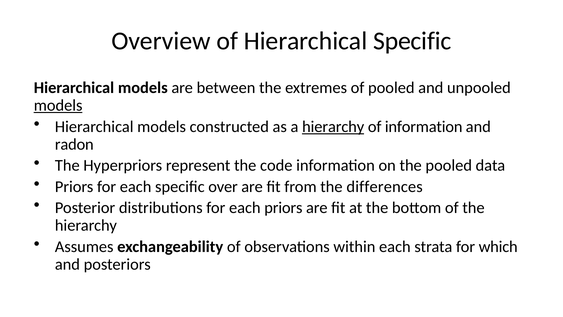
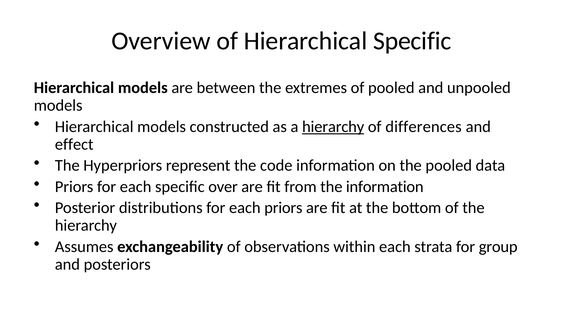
models underline: present -> none (58, 105)
of information: information -> differences (424, 127)
radon: radon -> effect (74, 144)
the differences: differences -> information (385, 186)
which: which -> group (498, 246)
